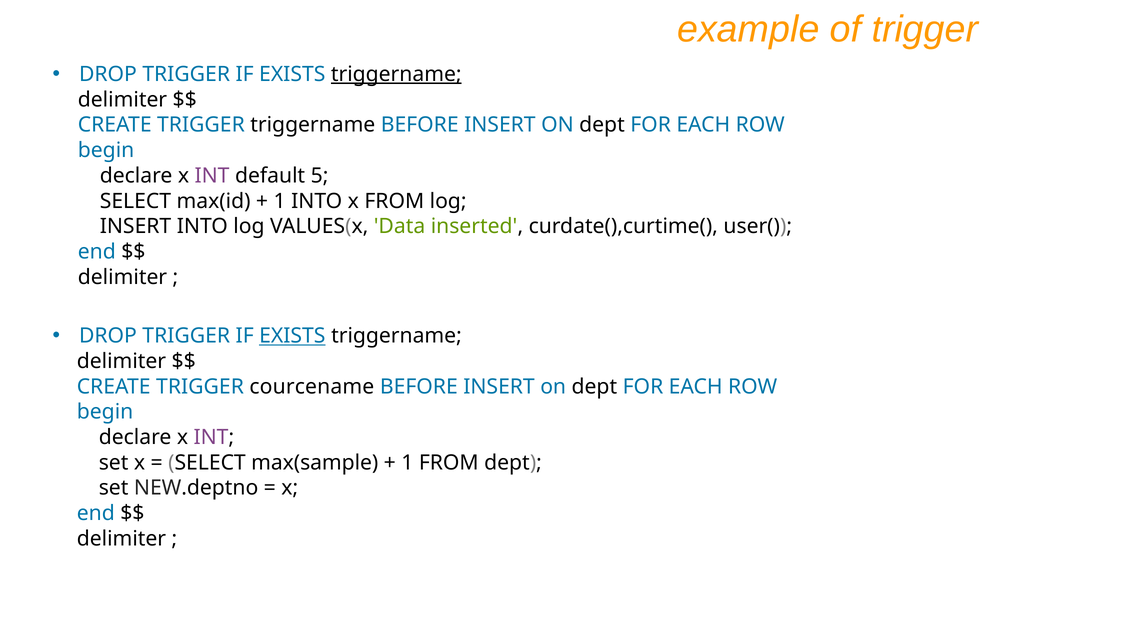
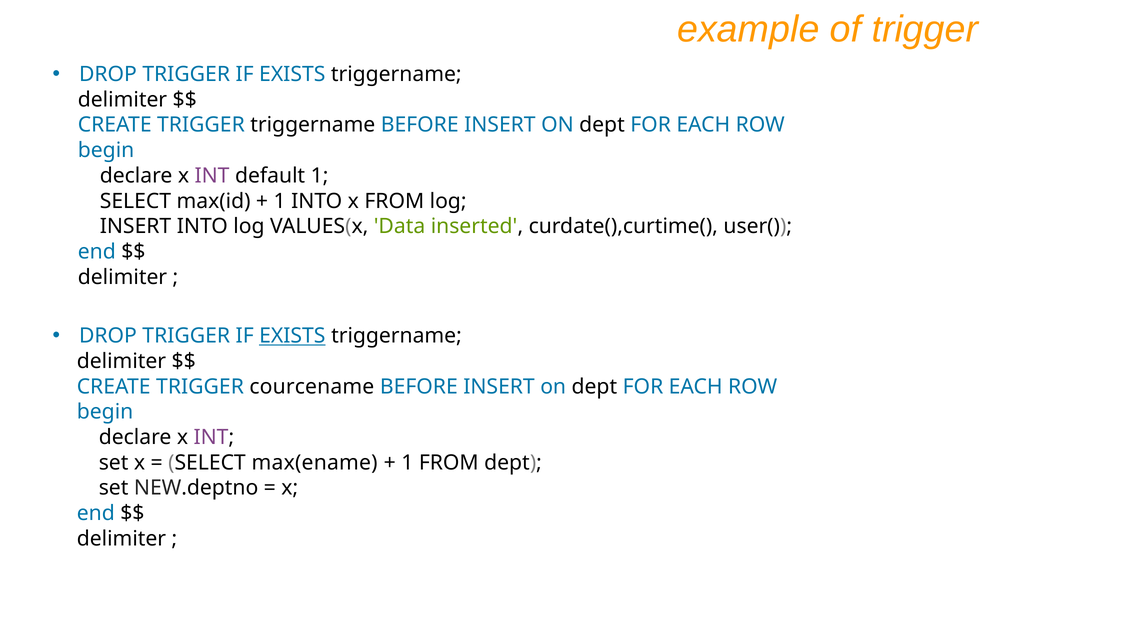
triggername underline: present -> none (396, 74)
default 5: 5 -> 1 (320, 176)
max(sample: max(sample -> max(ename (315, 463)
